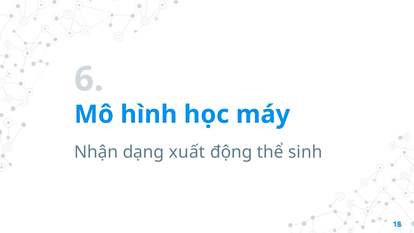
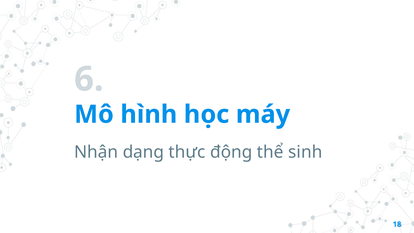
xuất: xuất -> thực (187, 152)
